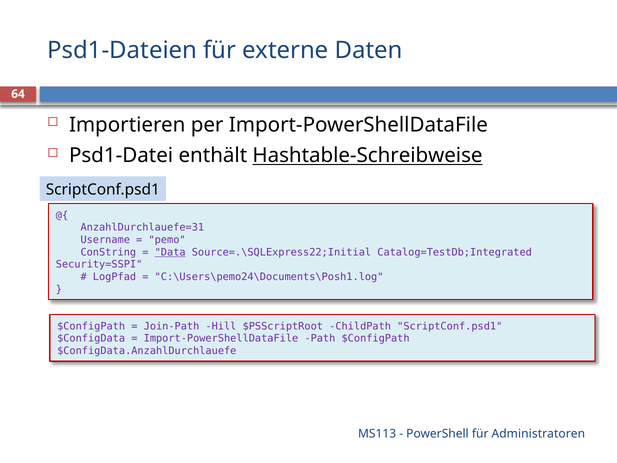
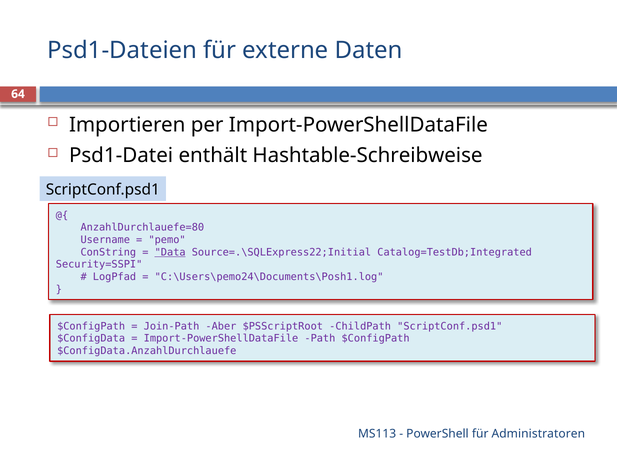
Hashtable-Schreibweise underline: present -> none (368, 155)
AnzahlDurchlauefe=31: AnzahlDurchlauefe=31 -> AnzahlDurchlauefe=80 (142, 227)
Hill: Hill -> Aber (221, 326)
